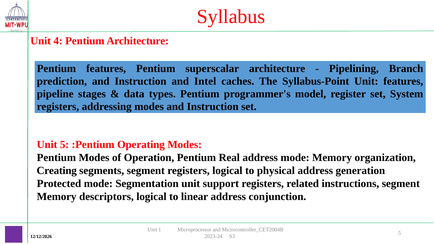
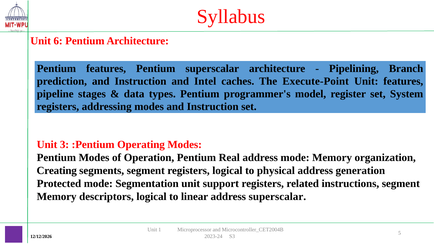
4: 4 -> 6 (58, 41)
Syllabus-Point: Syllabus-Point -> Execute-Point (316, 81)
Unit 5: 5 -> 3 (64, 145)
address conjunction: conjunction -> superscalar (277, 197)
